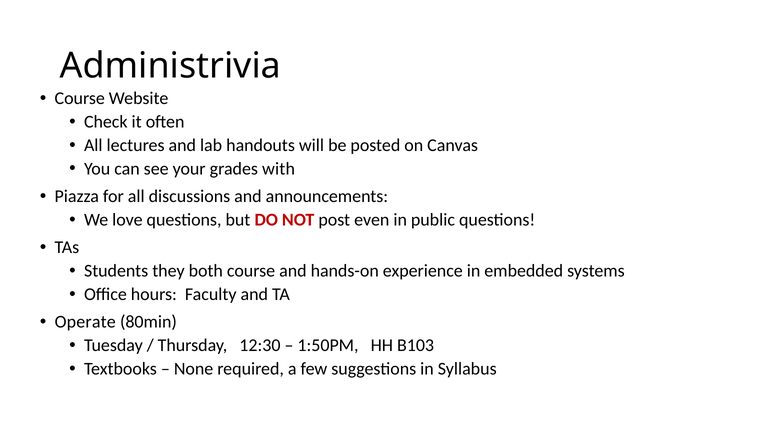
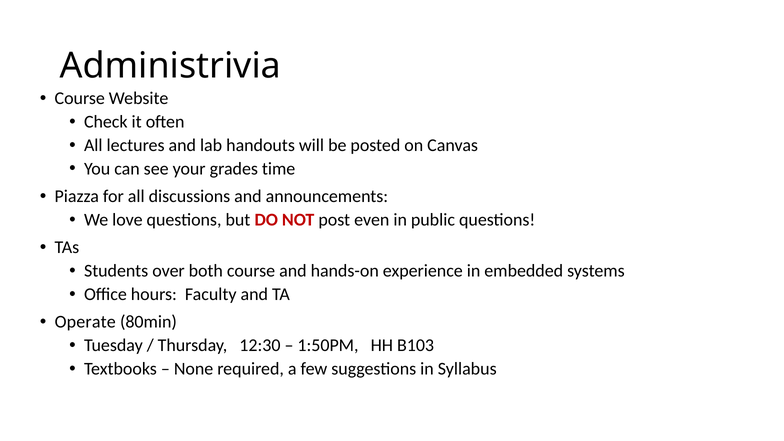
with: with -> time (279, 169)
they: they -> over (168, 271)
